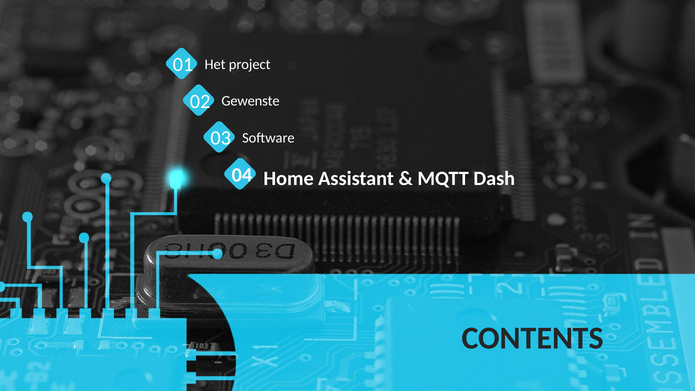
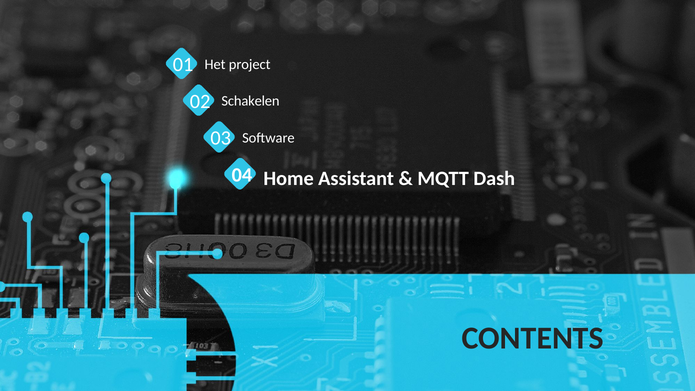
Gewenste: Gewenste -> Schakelen (251, 101)
